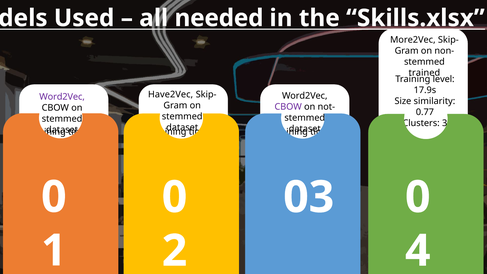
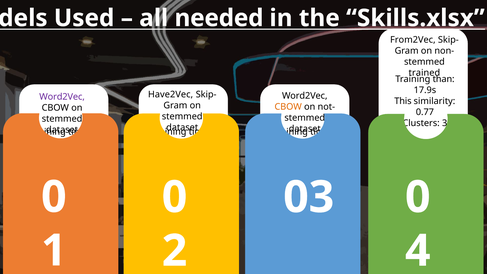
More2Vec: More2Vec -> From2Vec (413, 40)
level: level -> than (444, 79)
Size: Size -> This (403, 101)
CBOW colour: purple -> orange (288, 107)
